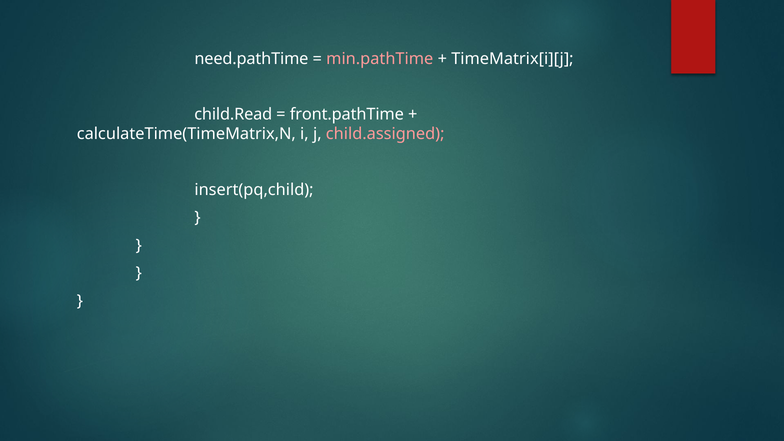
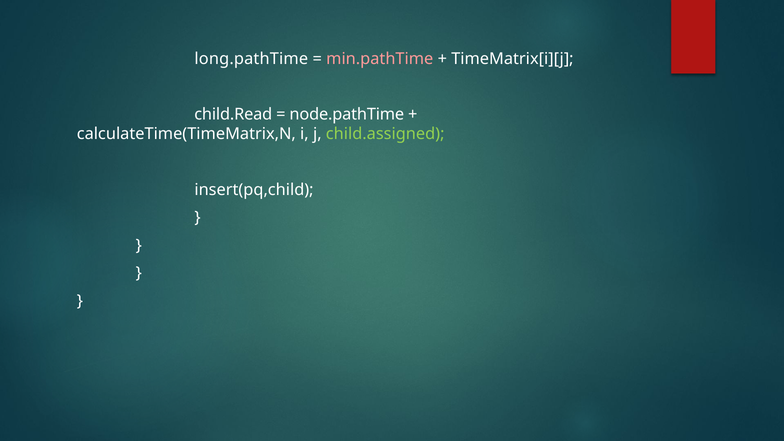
need.pathTime: need.pathTime -> long.pathTime (251, 59)
front.pathTime: front.pathTime -> node.pathTime (347, 114)
child.assigned colour: pink -> light green (385, 134)
